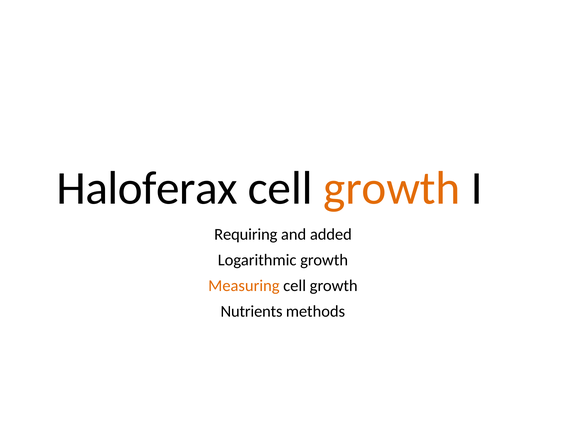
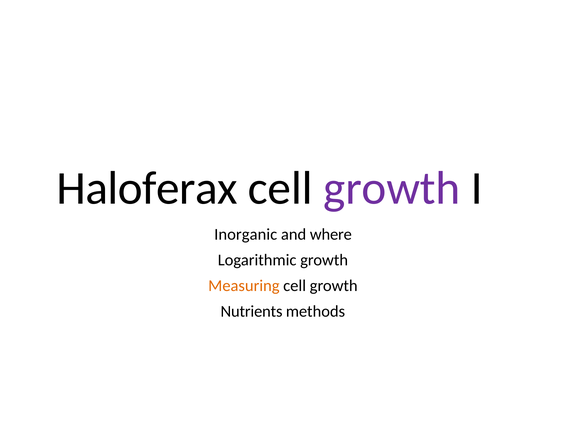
growth colour: orange -> purple (392, 189)
Requiring: Requiring -> Inorganic (246, 235)
added: added -> where (331, 235)
